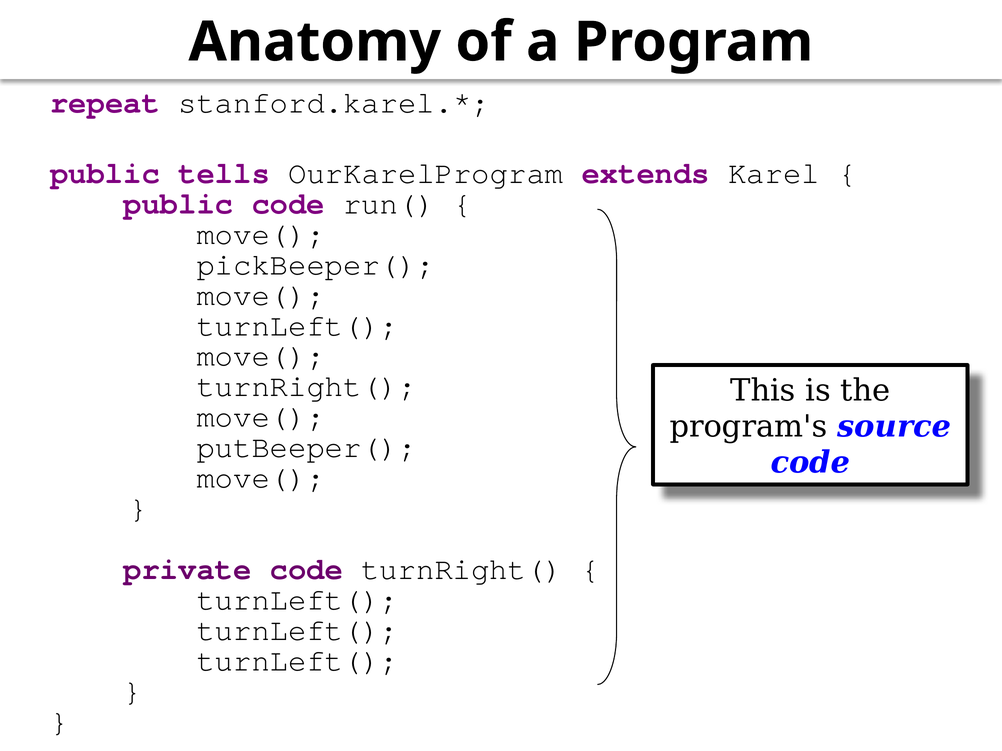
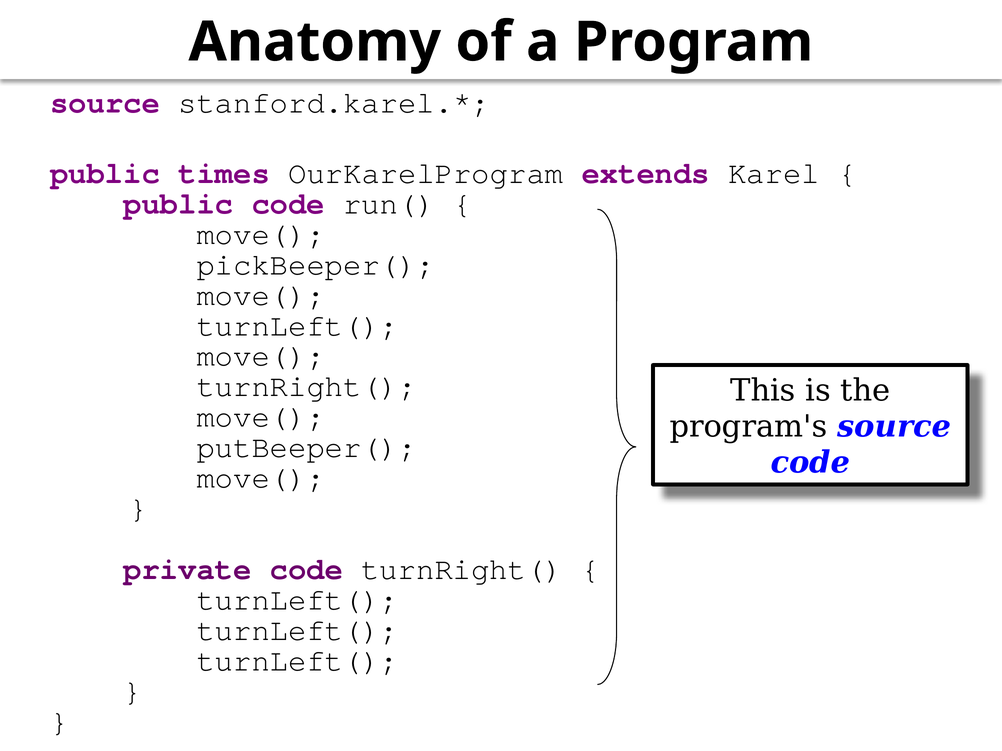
repeat: repeat -> source (105, 102)
tells: tells -> times (224, 173)
